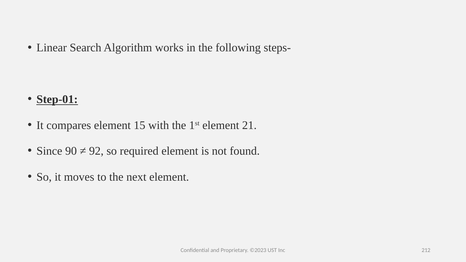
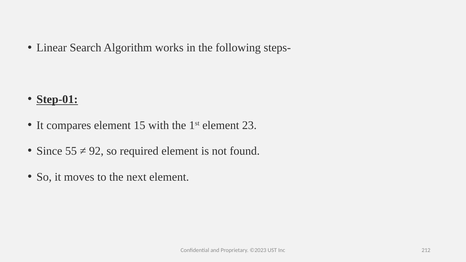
21: 21 -> 23 (249, 125)
90: 90 -> 55 (71, 151)
